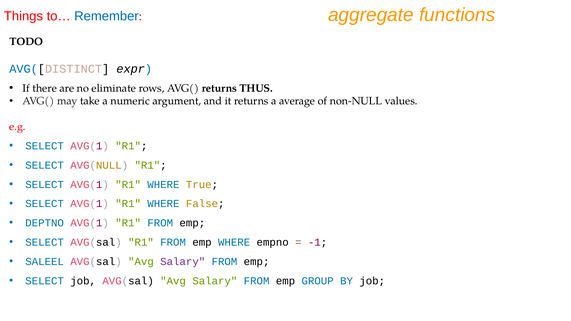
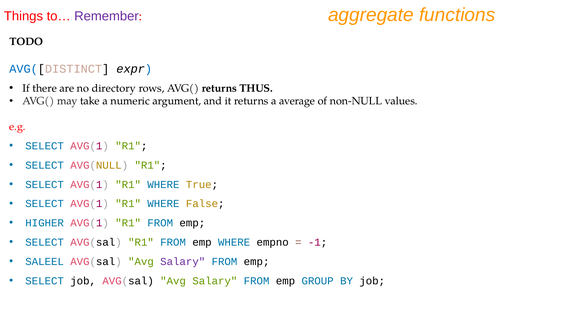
Remember colour: blue -> purple (106, 16)
eliminate: eliminate -> directory (114, 88)
DEPTNO: DEPTNO -> HIGHER (45, 223)
